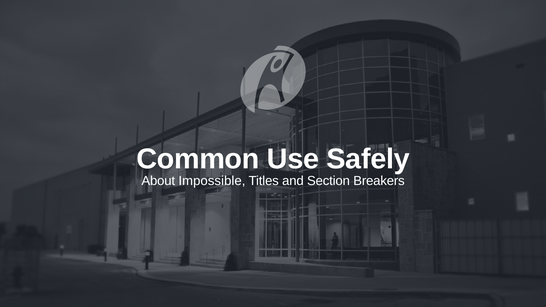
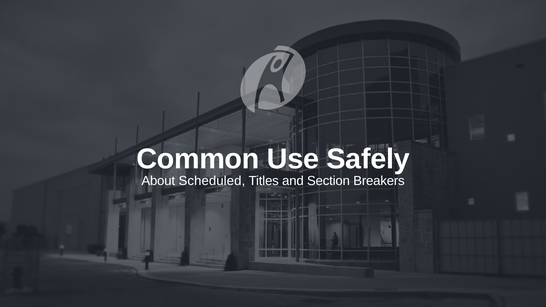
Impossible: Impossible -> Scheduled (212, 181)
